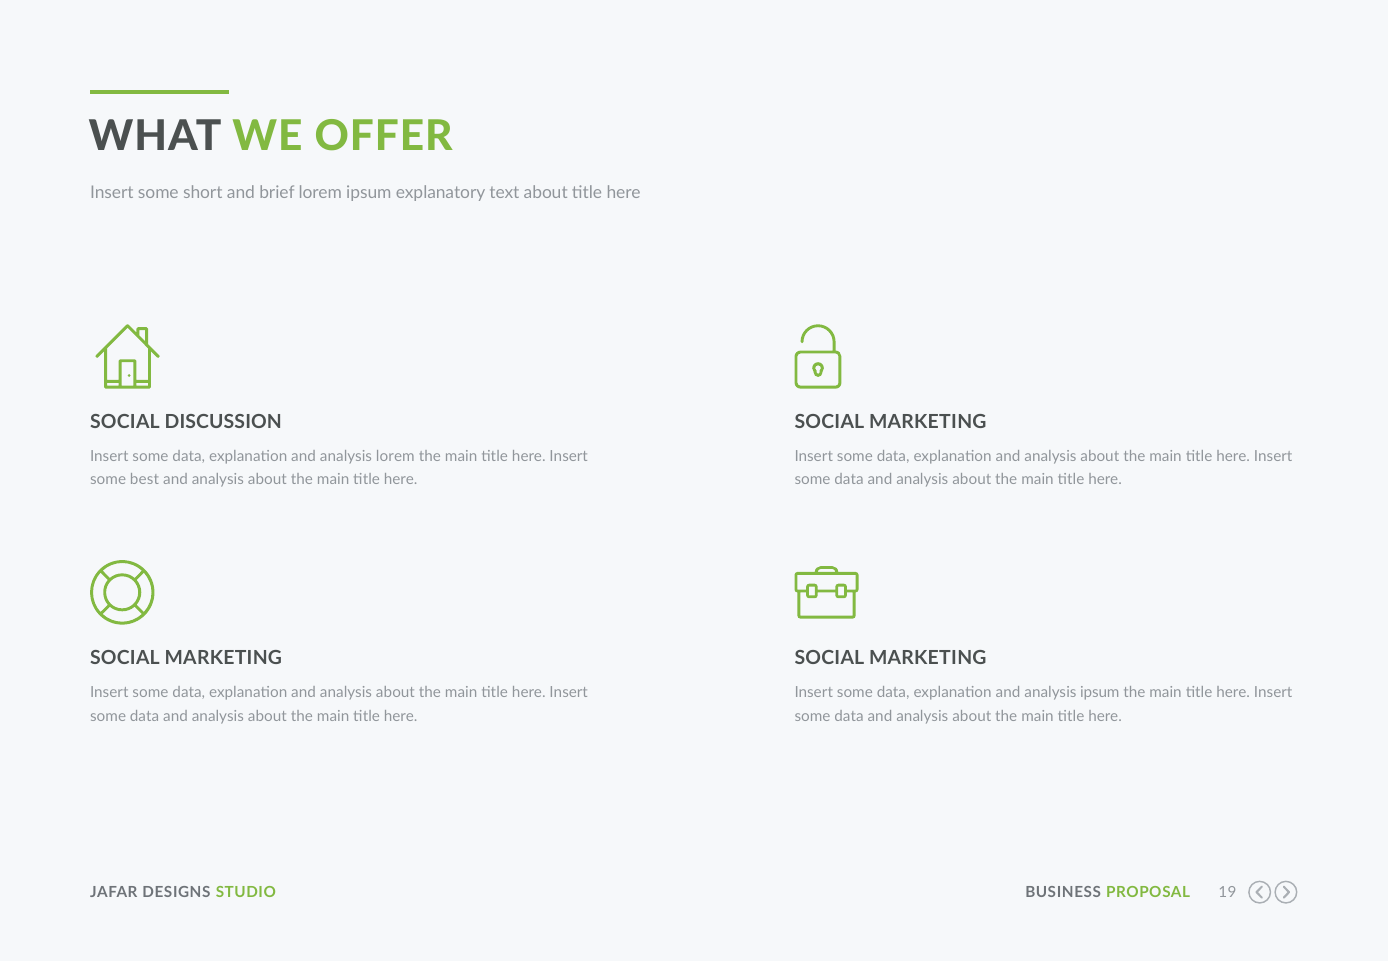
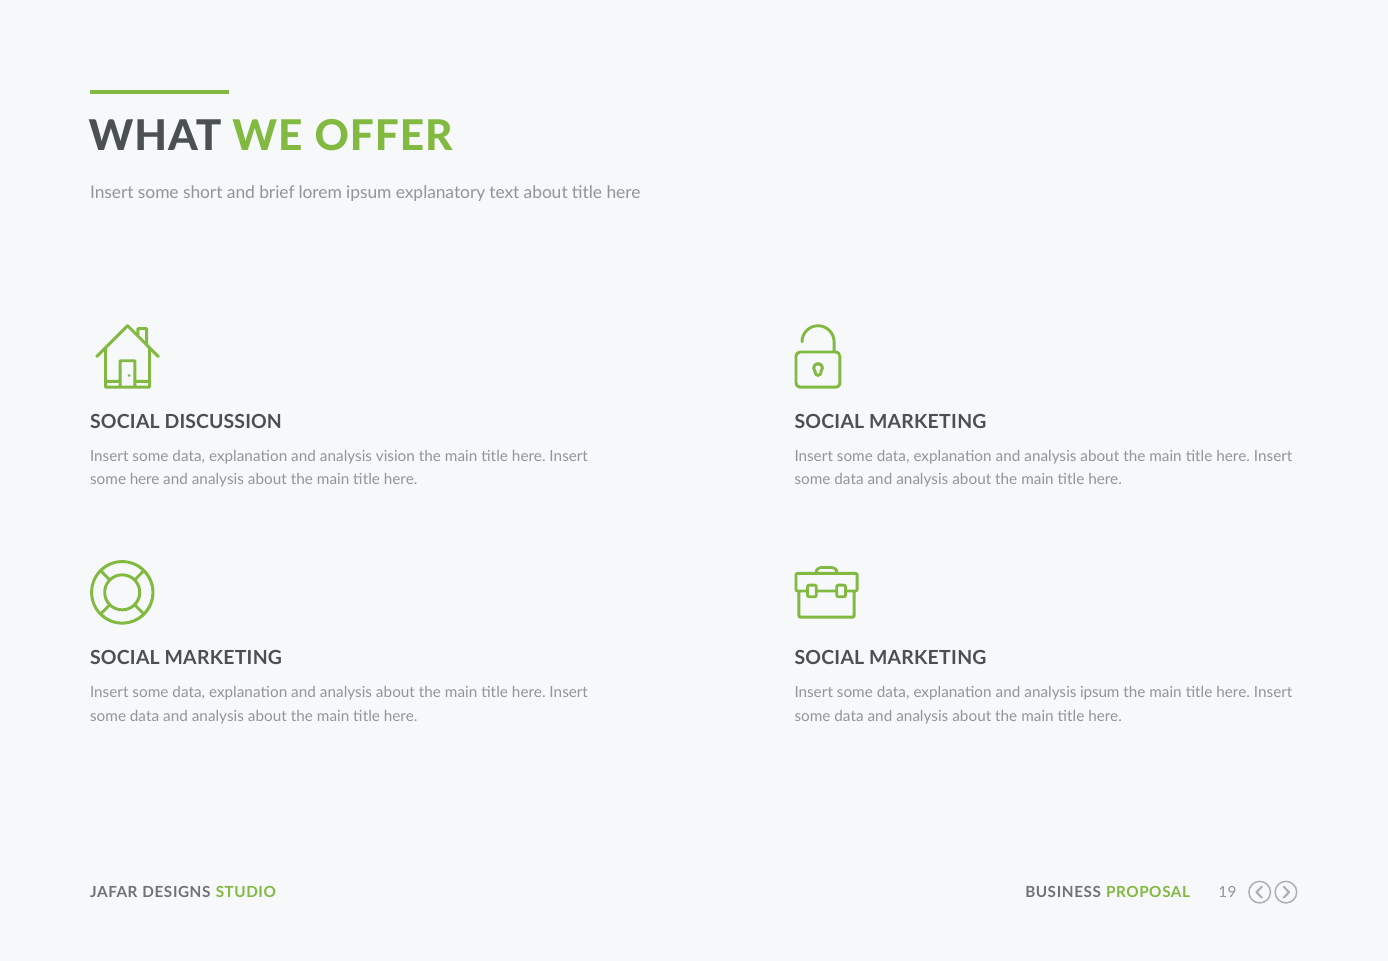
analysis lorem: lorem -> vision (395, 456)
some best: best -> here (145, 480)
